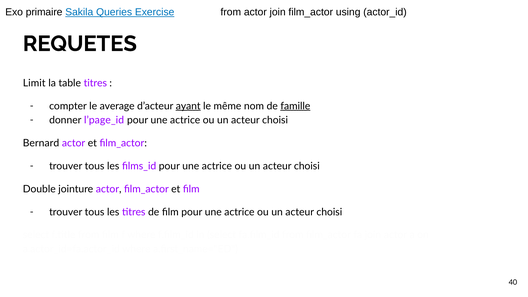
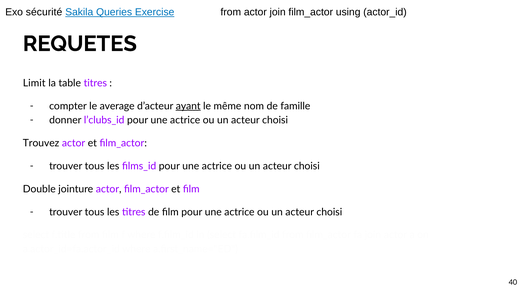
primaire: primaire -> sécurité (44, 12)
famille underline: present -> none (295, 106)
l’page_id: l’page_id -> l’clubs_id (104, 120)
Bernard: Bernard -> Trouvez (41, 143)
